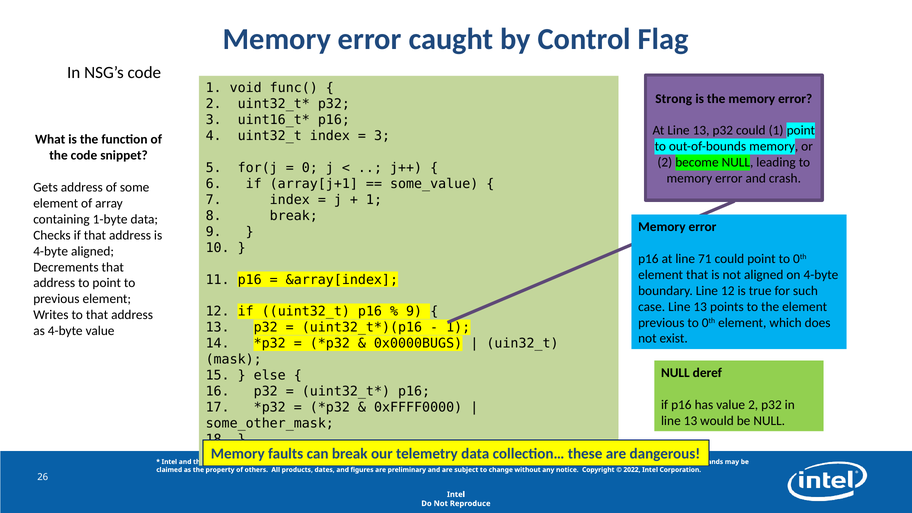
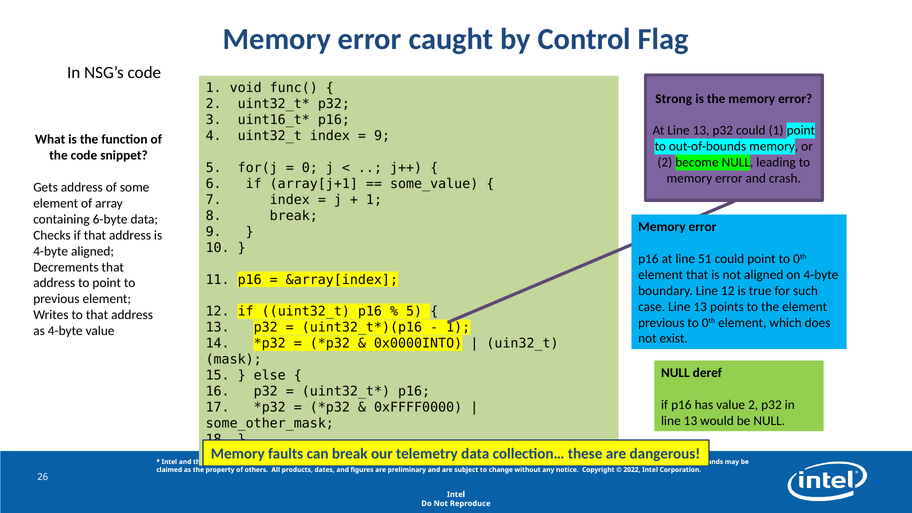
3: 3 -> 9 (382, 136)
1-byte: 1-byte -> 6-byte (110, 219)
71: 71 -> 51 (705, 259)
9: 9 -> 5 (414, 312)
0x0000BUGS: 0x0000BUGS -> 0x0000INTO (418, 344)
